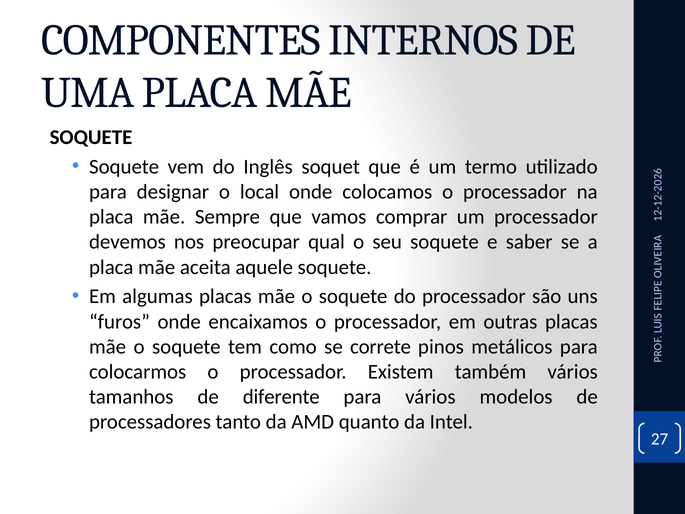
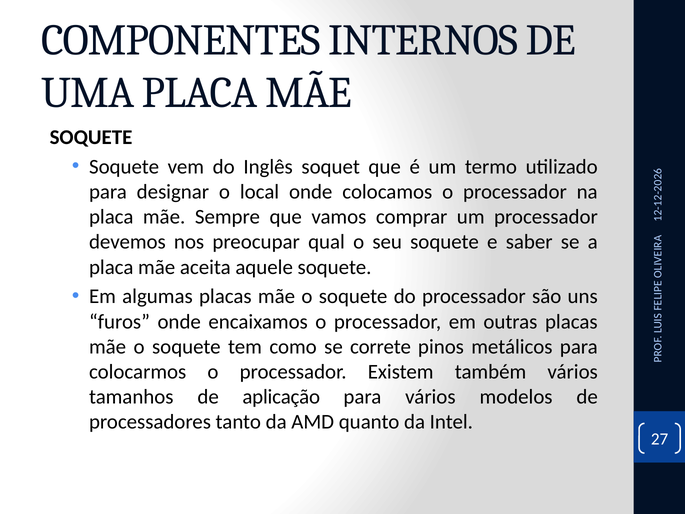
diferente: diferente -> aplicação (281, 397)
